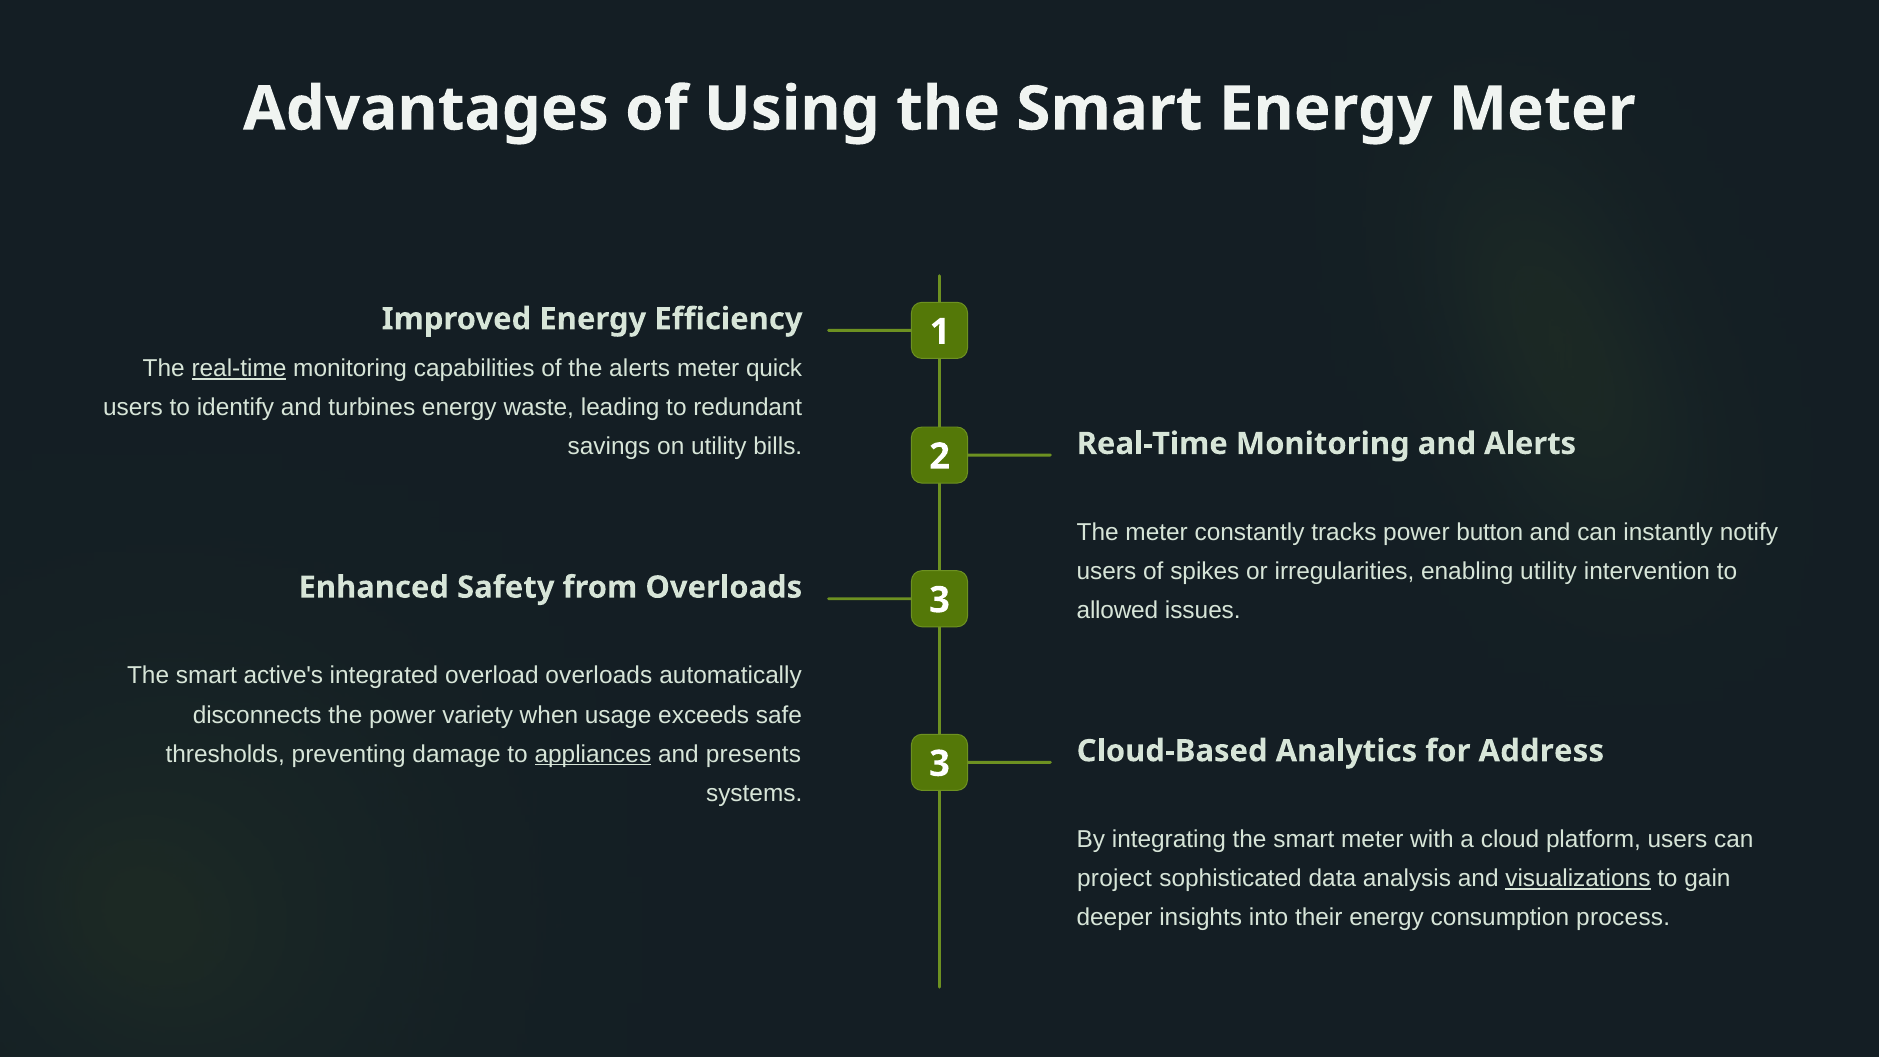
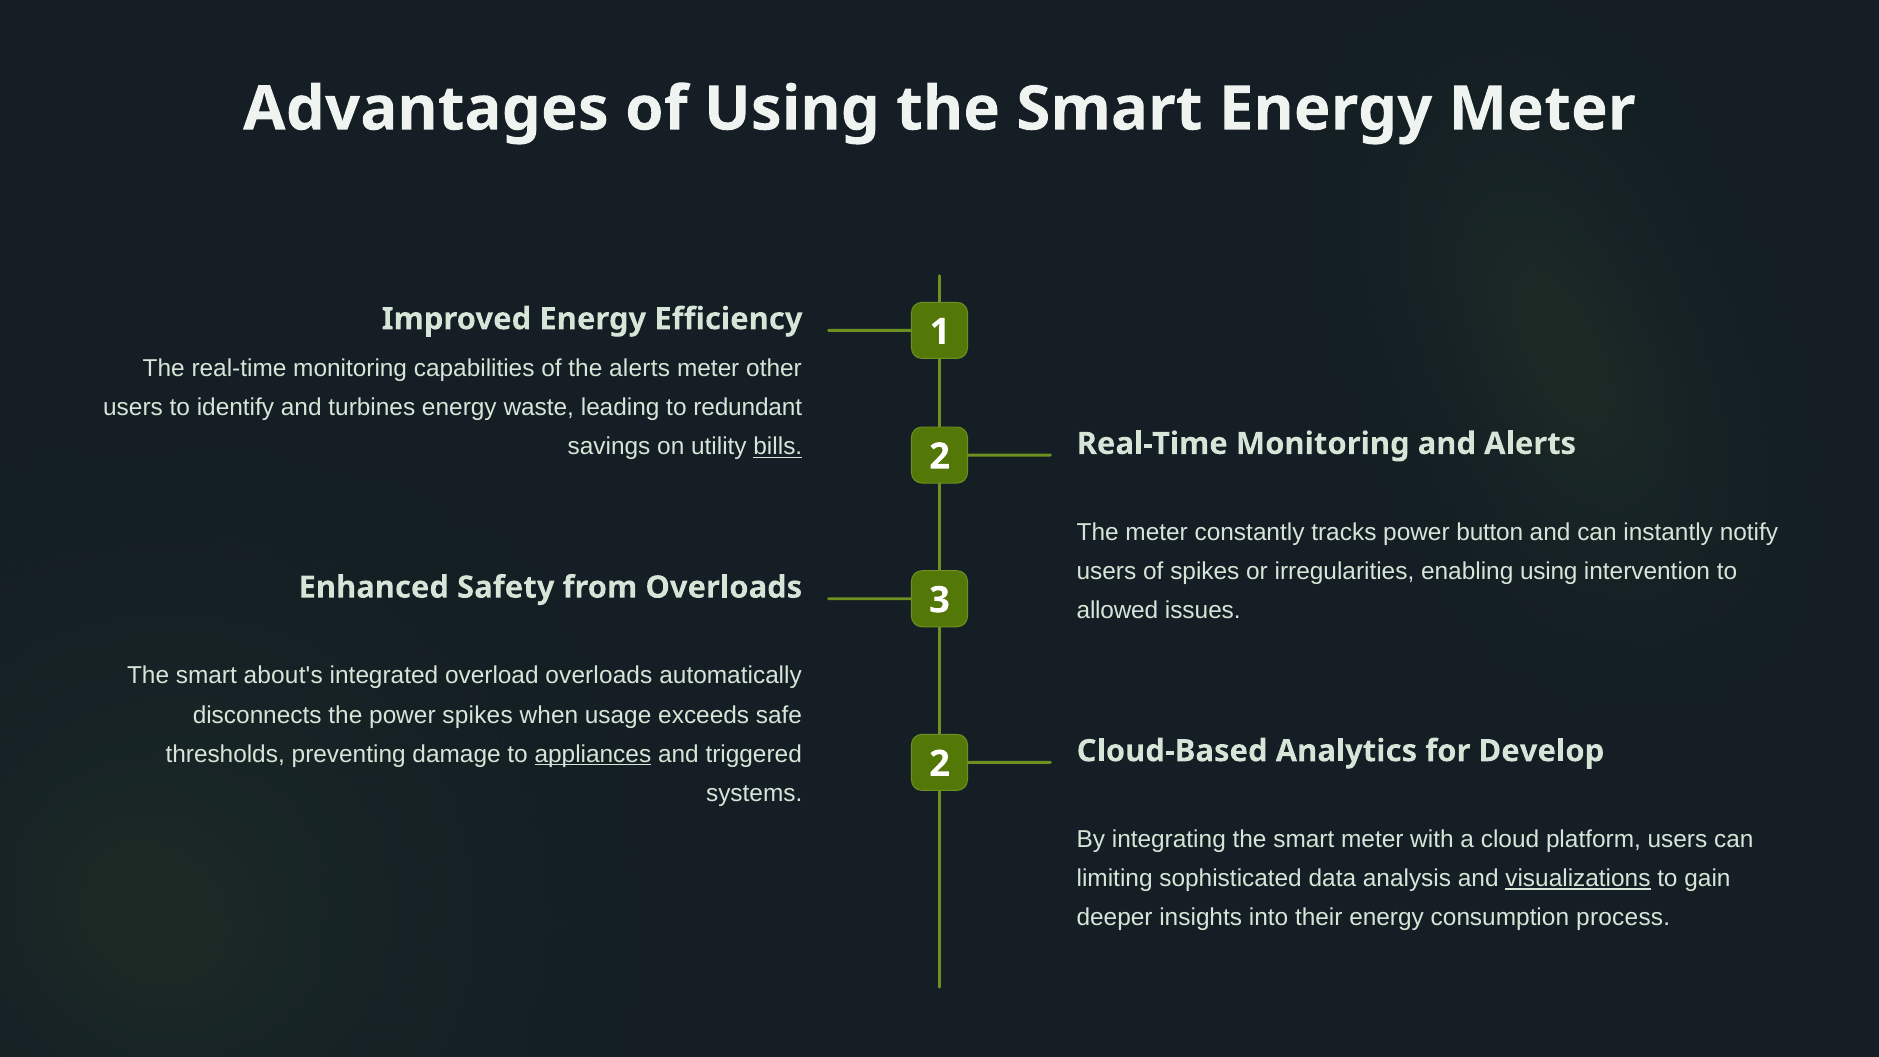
real-time underline: present -> none (239, 369)
quick: quick -> other (774, 369)
bills underline: none -> present (778, 447)
enabling utility: utility -> using (1549, 571)
active's: active's -> about's (283, 676)
power variety: variety -> spikes (478, 715)
presents: presents -> triggered (754, 754)
systems 3: 3 -> 2 (940, 764)
Address: Address -> Develop (1541, 751)
project: project -> limiting (1115, 879)
